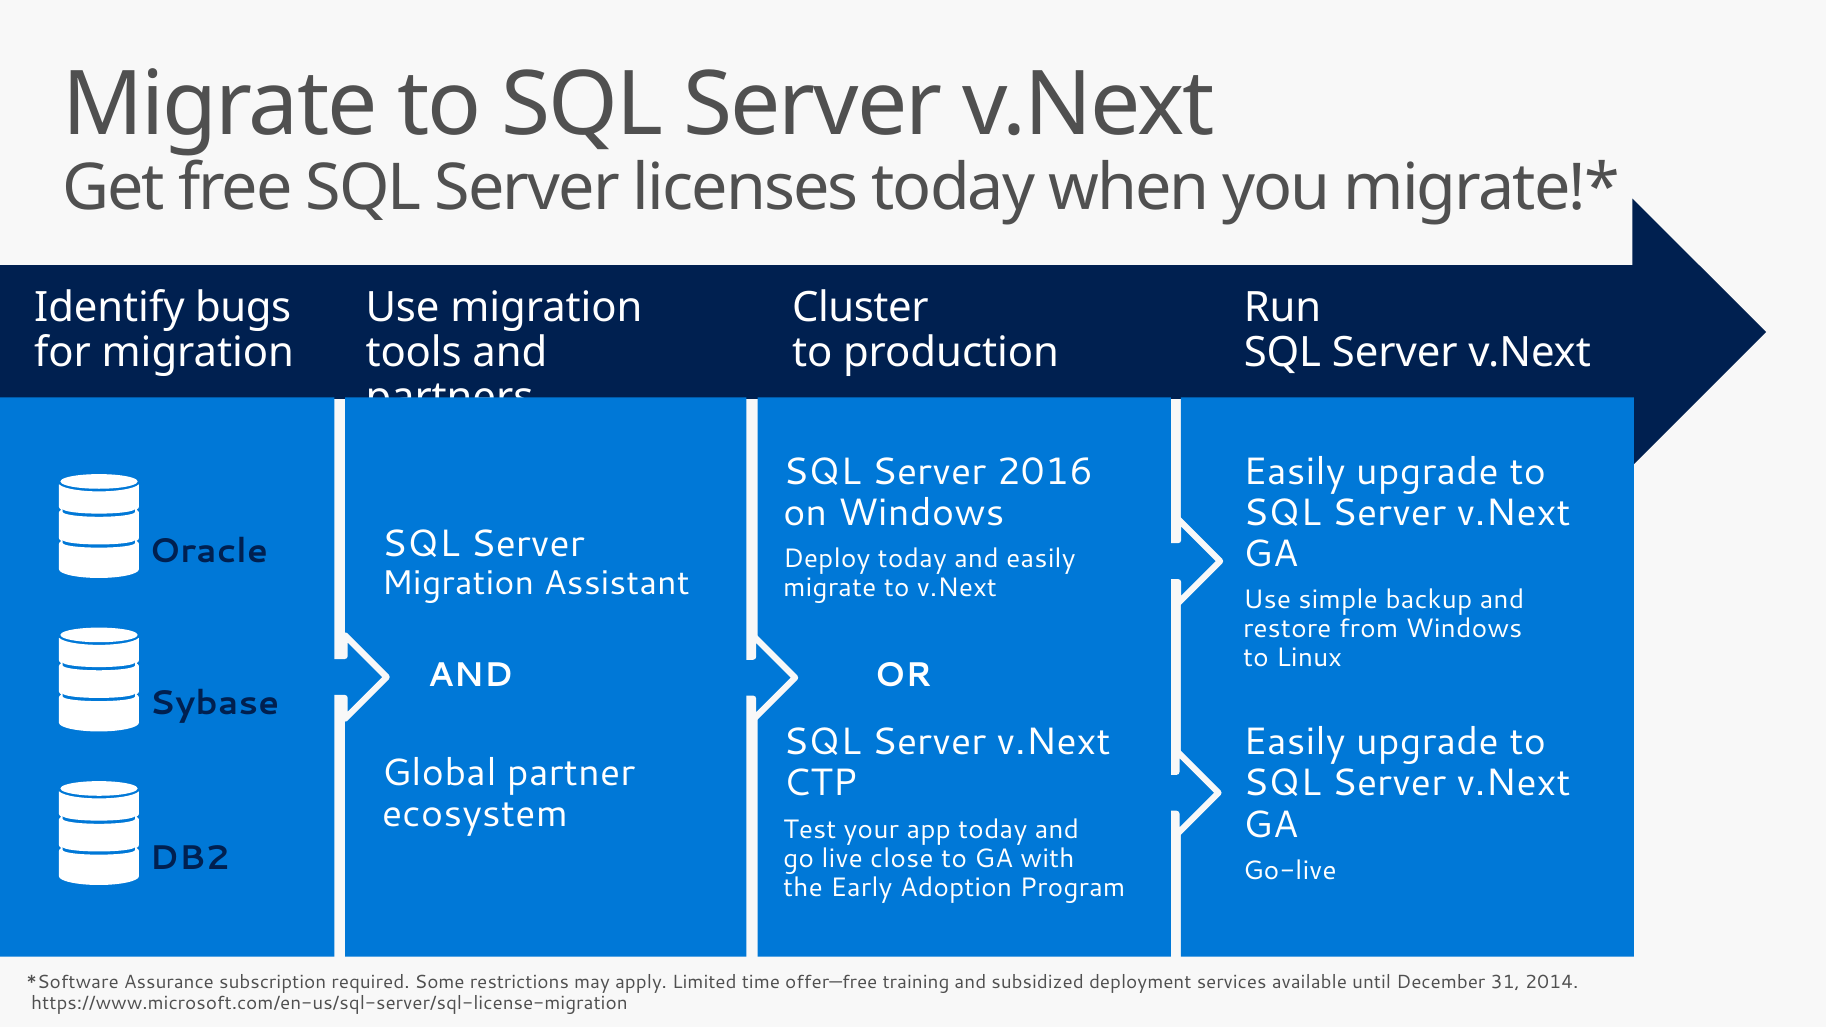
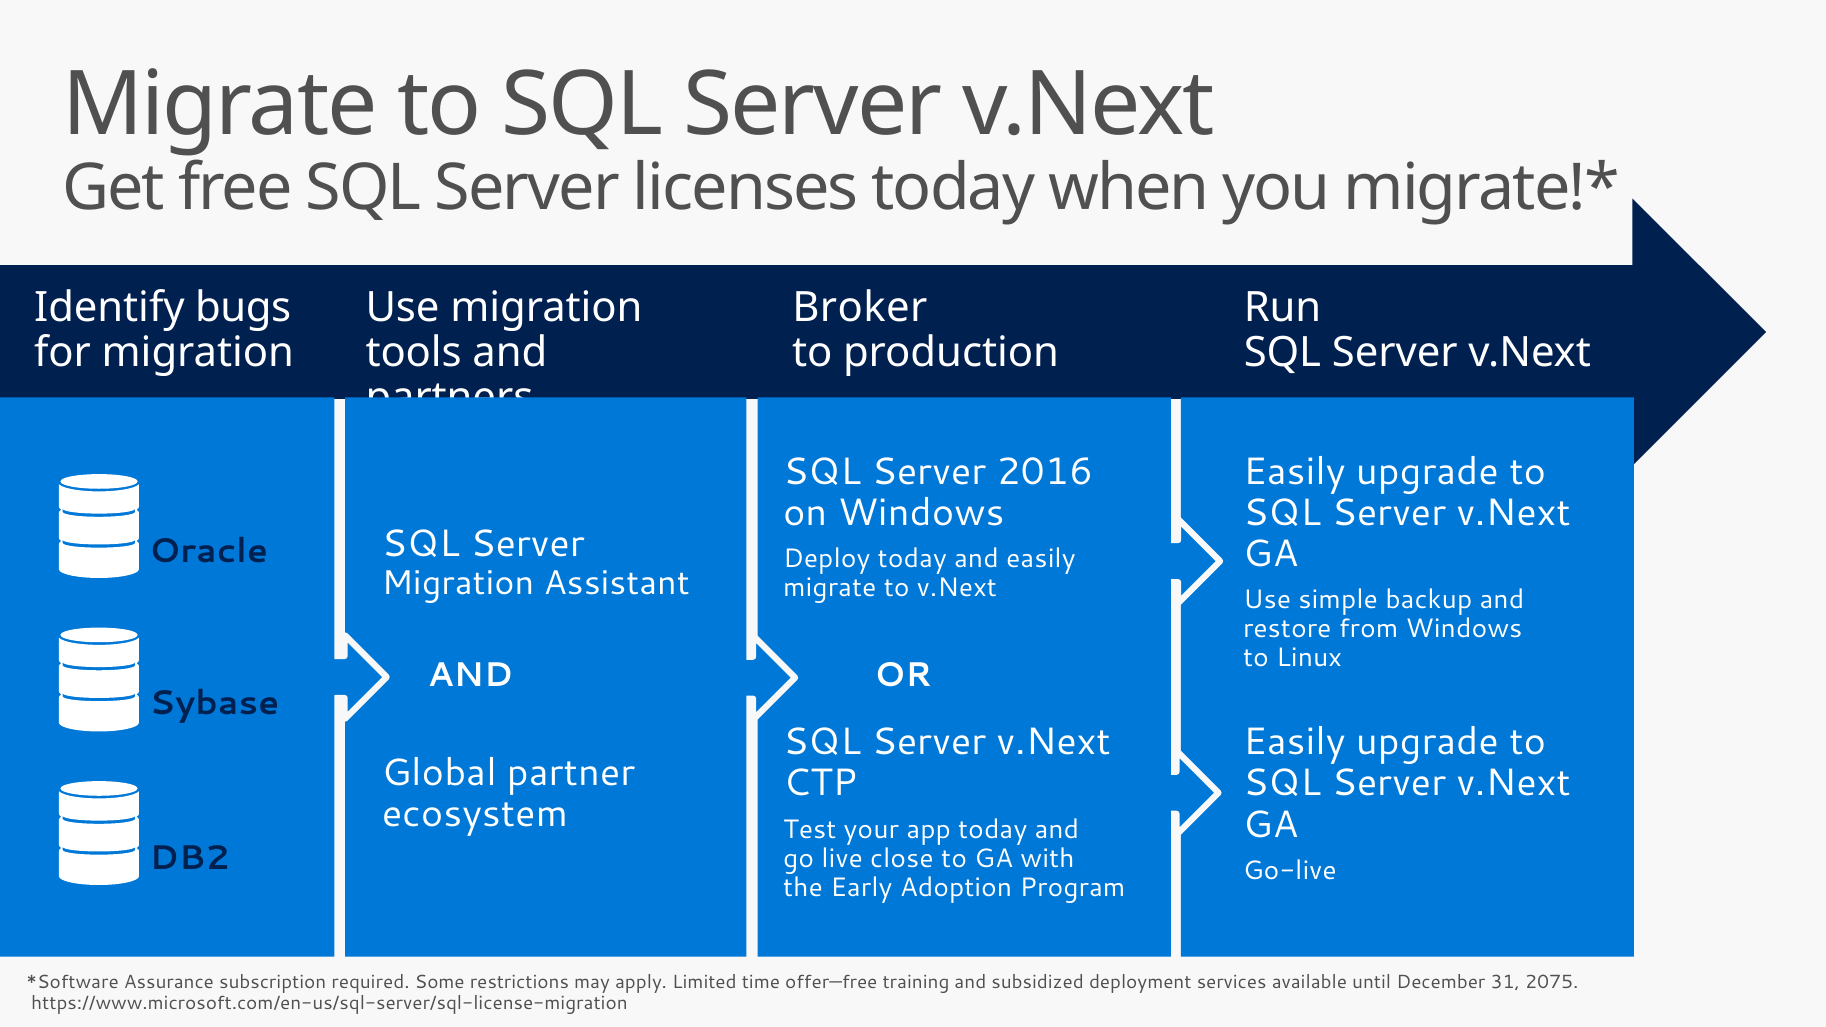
Cluster: Cluster -> Broker (860, 308)
2014: 2014 -> 2075 (1552, 983)
